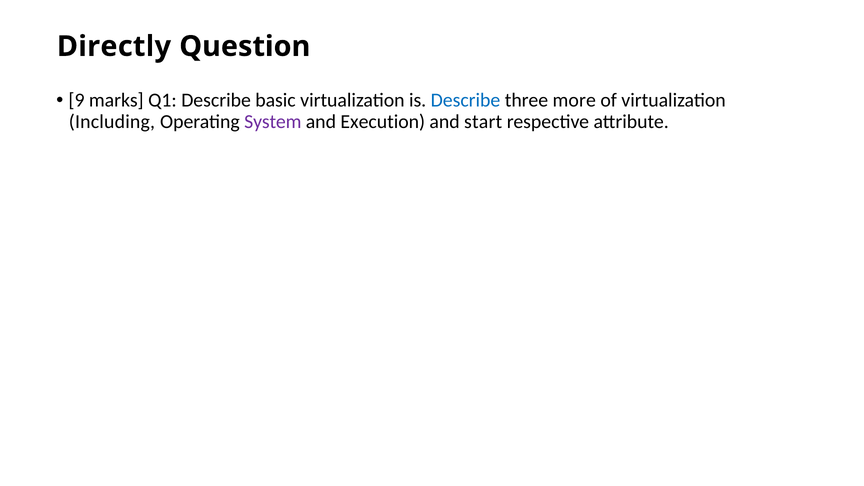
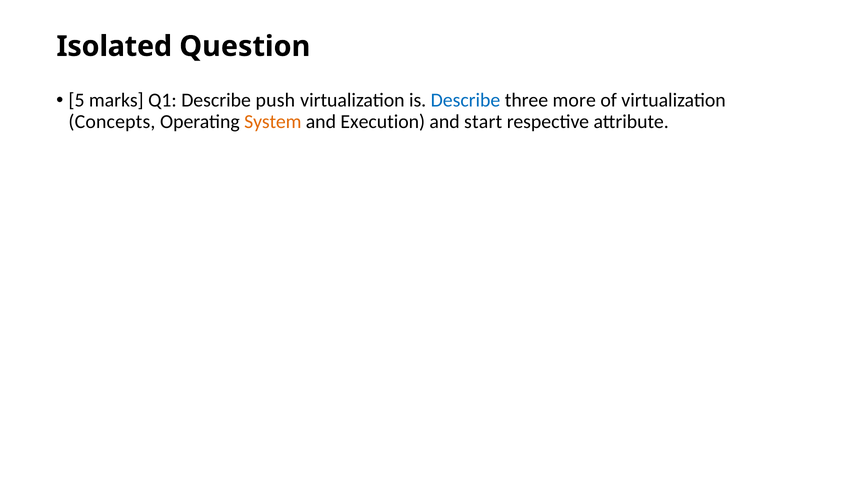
Directly: Directly -> Isolated (114, 46)
9: 9 -> 5 (77, 100)
basic: basic -> push (275, 100)
Including: Including -> Concepts (112, 122)
System colour: purple -> orange (273, 122)
